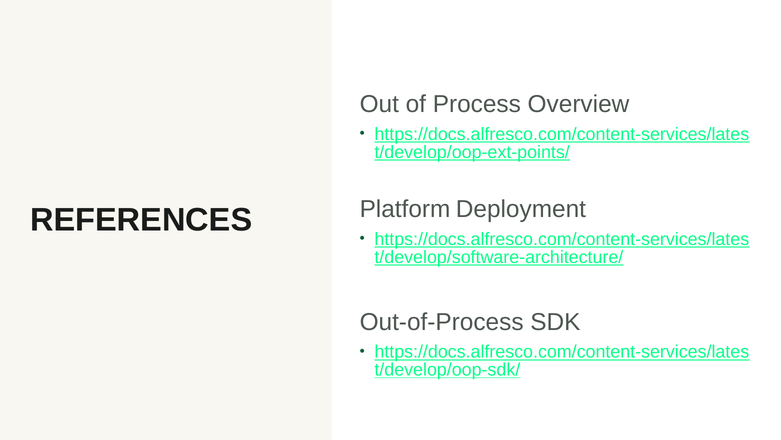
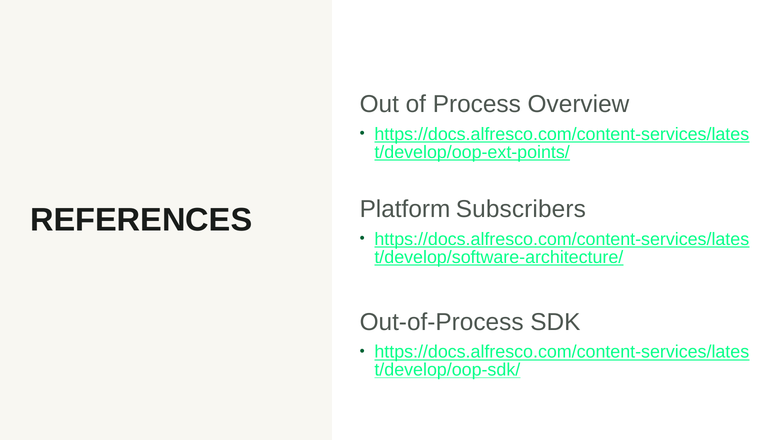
Deployment: Deployment -> Subscribers (521, 209)
